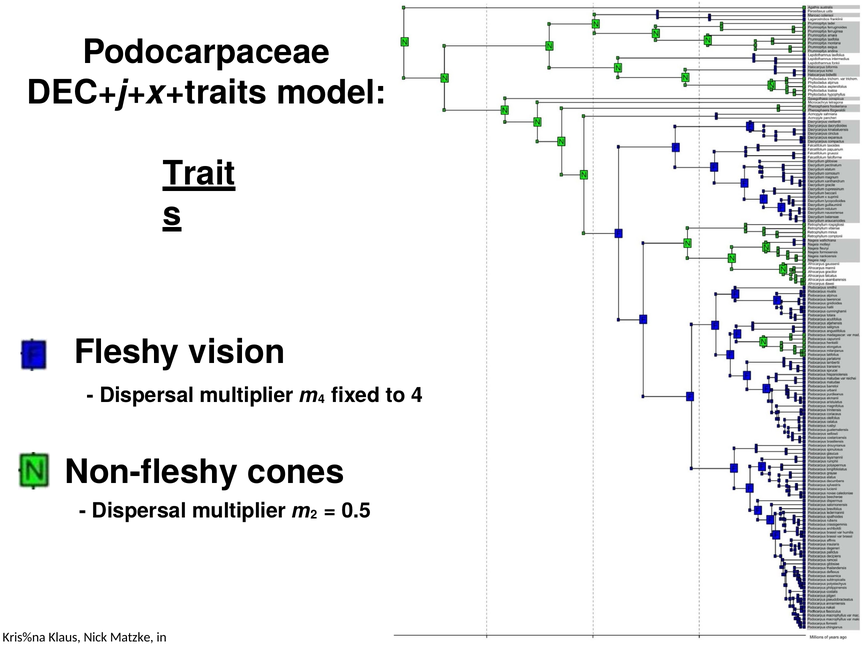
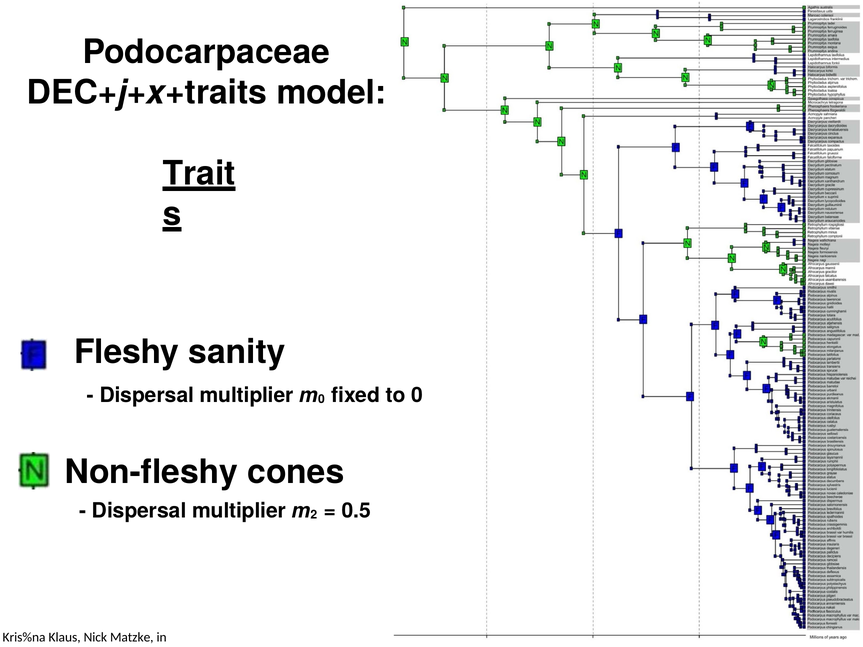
vision: vision -> sanity (237, 352)
4: 4 -> 0 (321, 399)
to 4: 4 -> 0 (417, 395)
